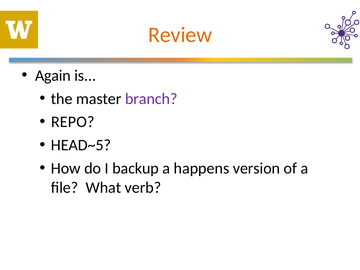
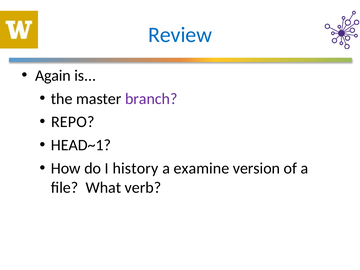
Review colour: orange -> blue (180, 35)
HEAD~5: HEAD~5 -> HEAD~1 (81, 145)
backup: backup -> history (135, 168)
happens: happens -> examine (201, 168)
